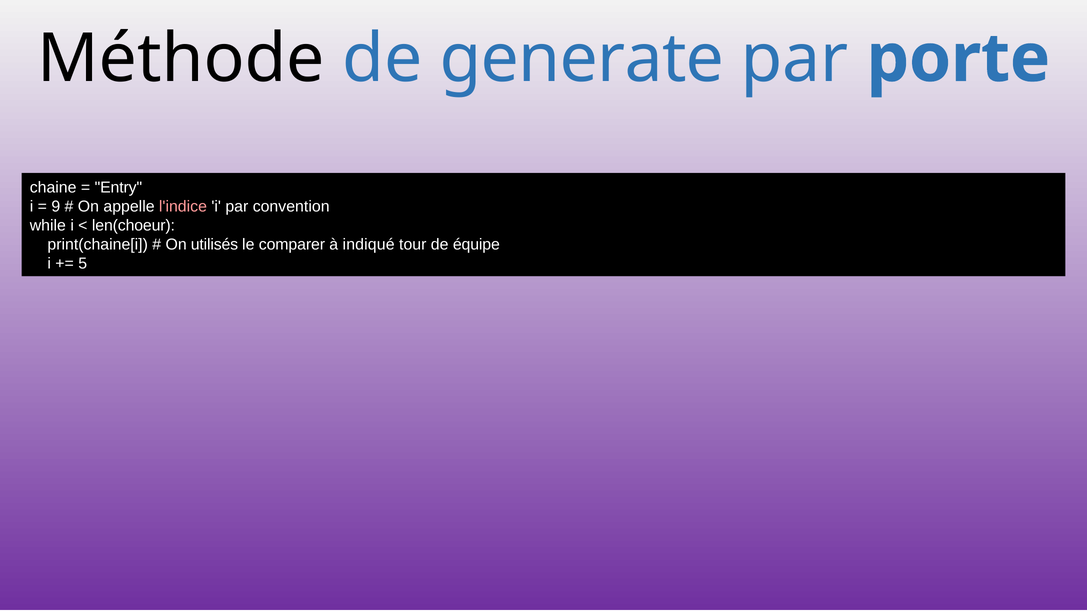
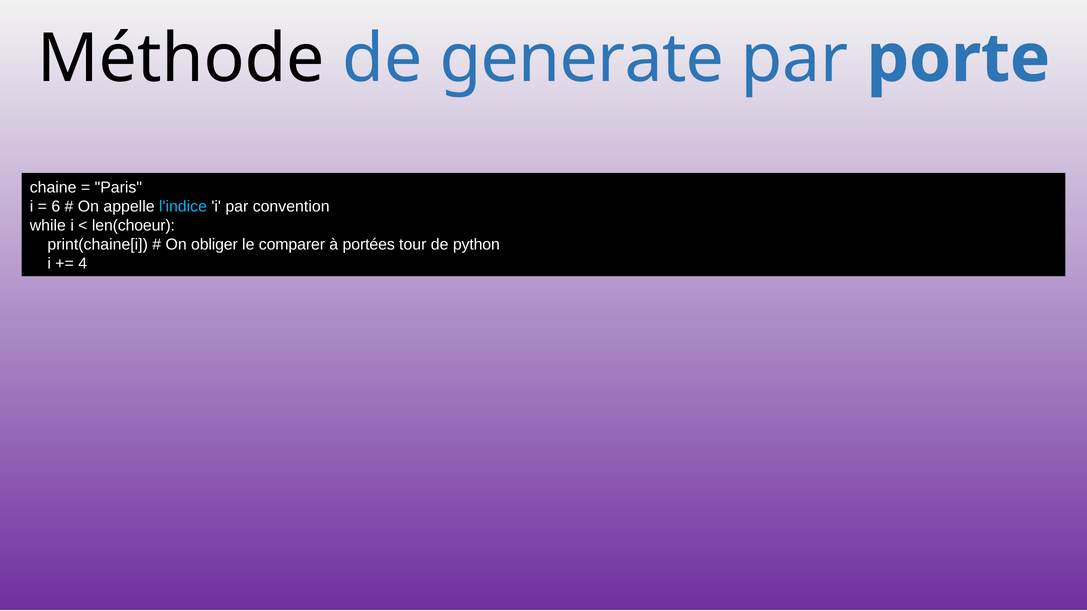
Entry: Entry -> Paris (118, 188)
9: 9 -> 6 (56, 207)
l'indice colour: pink -> light blue (183, 207)
utilisés: utilisés -> obliger (214, 245)
indiqué: indiqué -> portées (369, 245)
équipe: équipe -> python (476, 245)
5: 5 -> 4 (83, 264)
